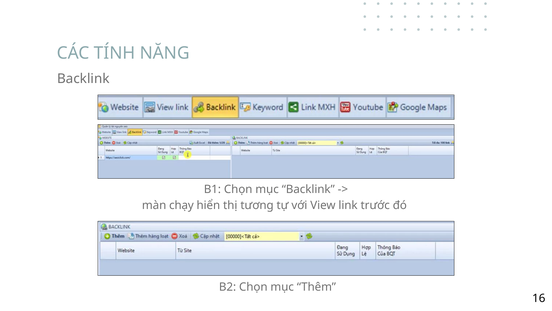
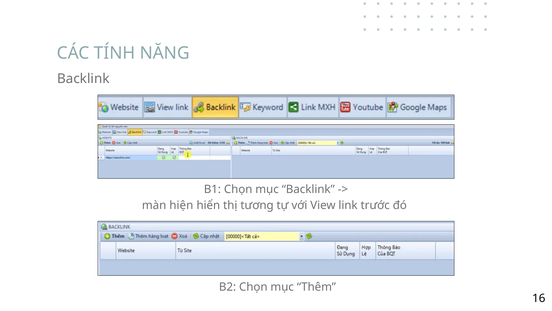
chạy: chạy -> hiện (181, 205)
